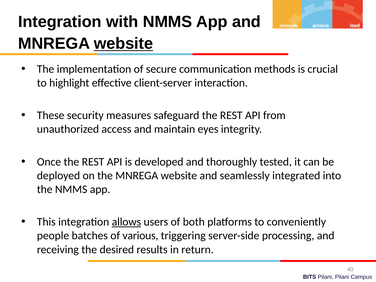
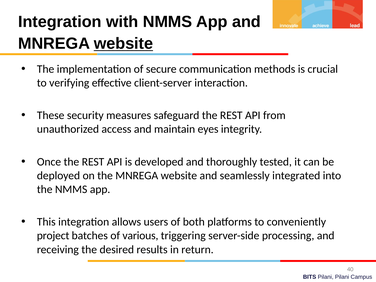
highlight: highlight -> verifying (69, 83)
allows underline: present -> none (126, 222)
people: people -> project (53, 236)
